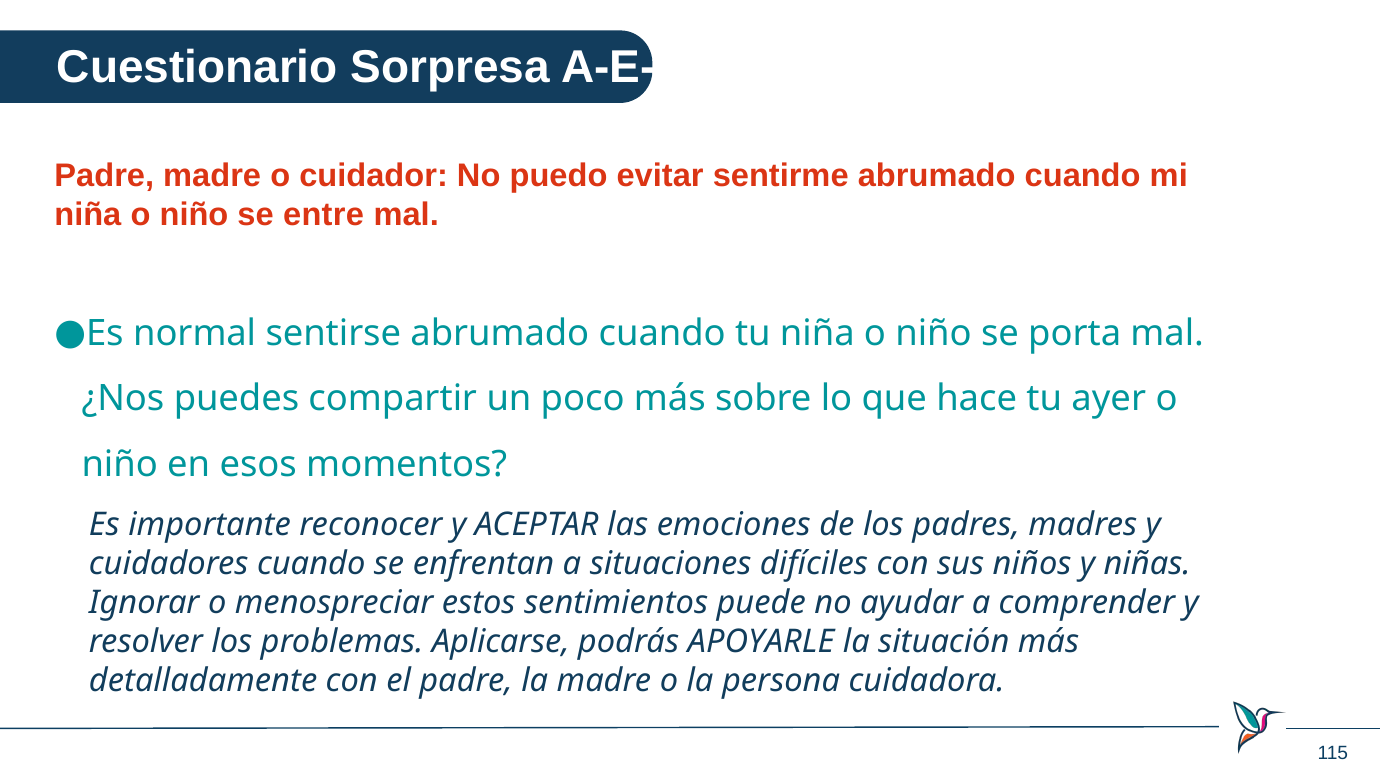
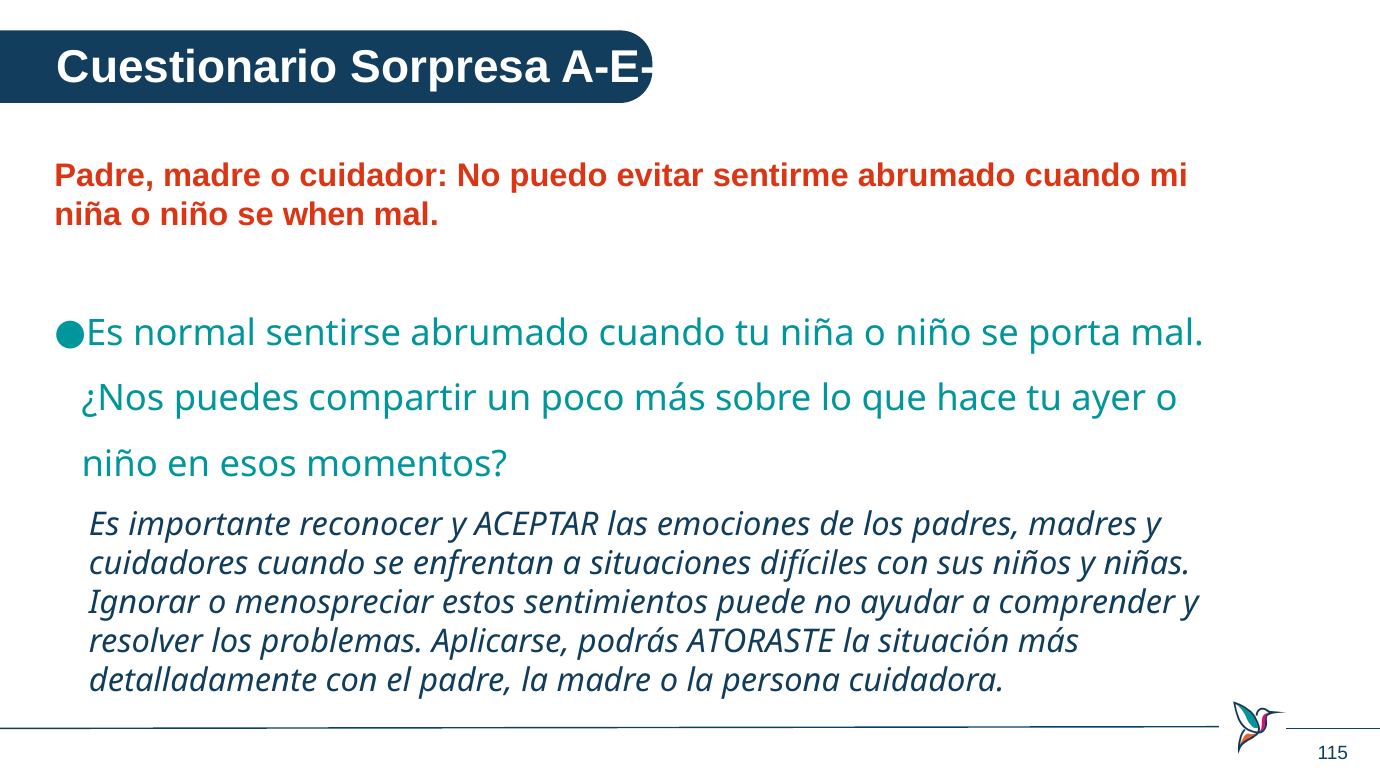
entre: entre -> when (324, 214)
APOYARLE: APOYARLE -> ATORASTE (761, 642)
